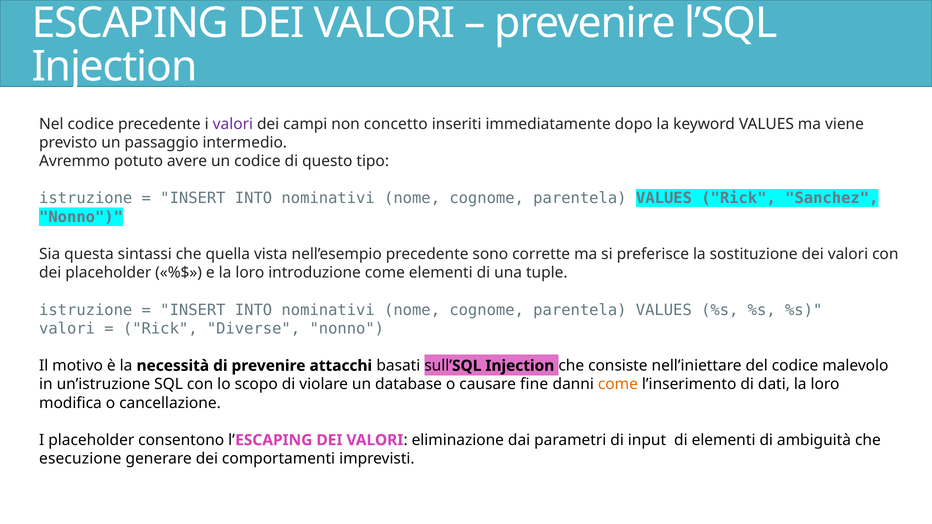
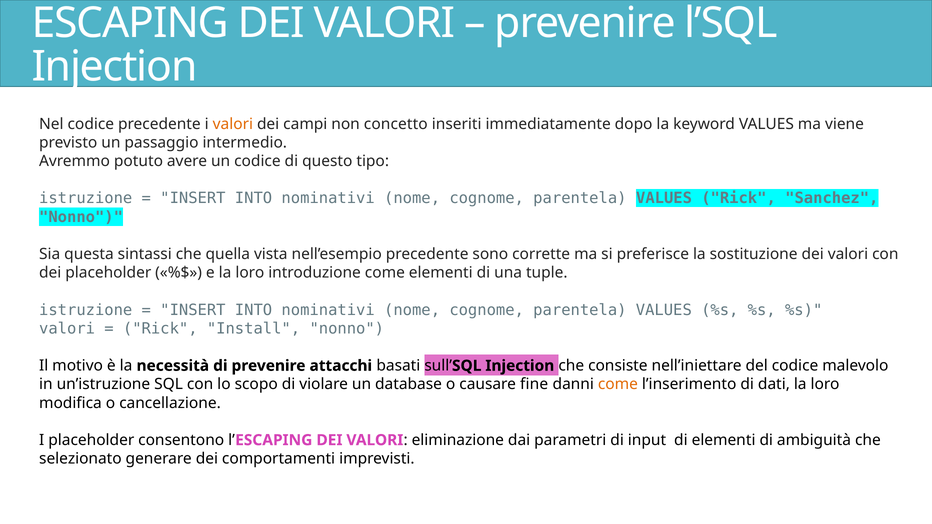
valori colour: purple -> orange (233, 124)
Diverse: Diverse -> Install (254, 329)
esecuzione: esecuzione -> selezionato (80, 459)
